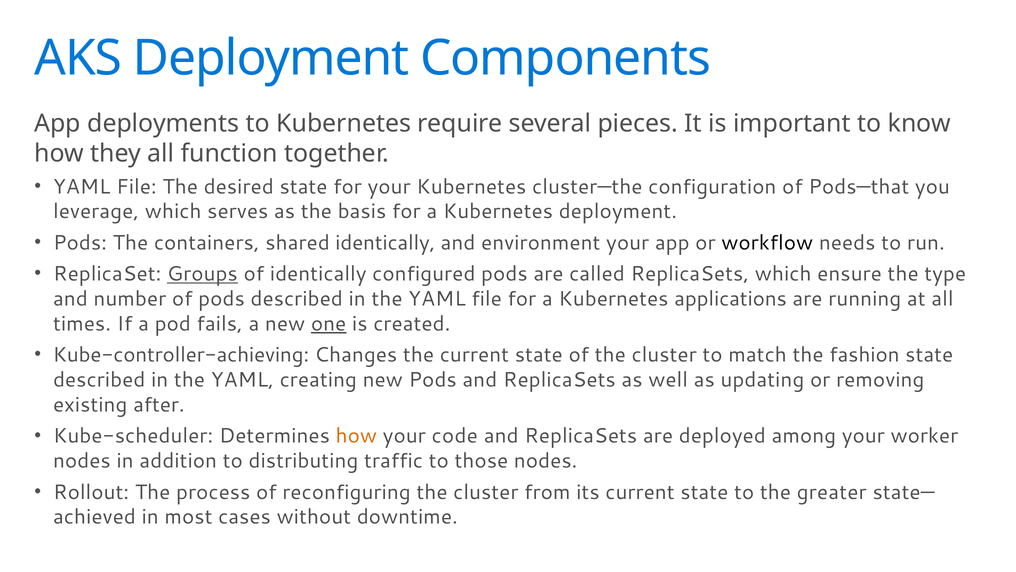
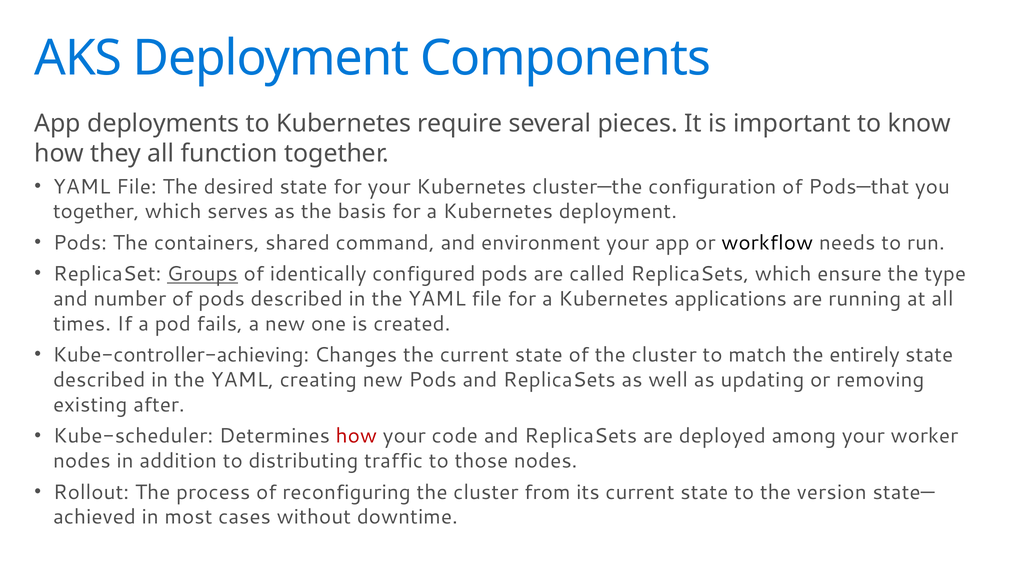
leverage: leverage -> together (96, 211)
shared identically: identically -> command (385, 243)
one underline: present -> none (329, 323)
fashion: fashion -> entirely (865, 355)
how colour: orange -> red (356, 436)
greater: greater -> version (832, 492)
